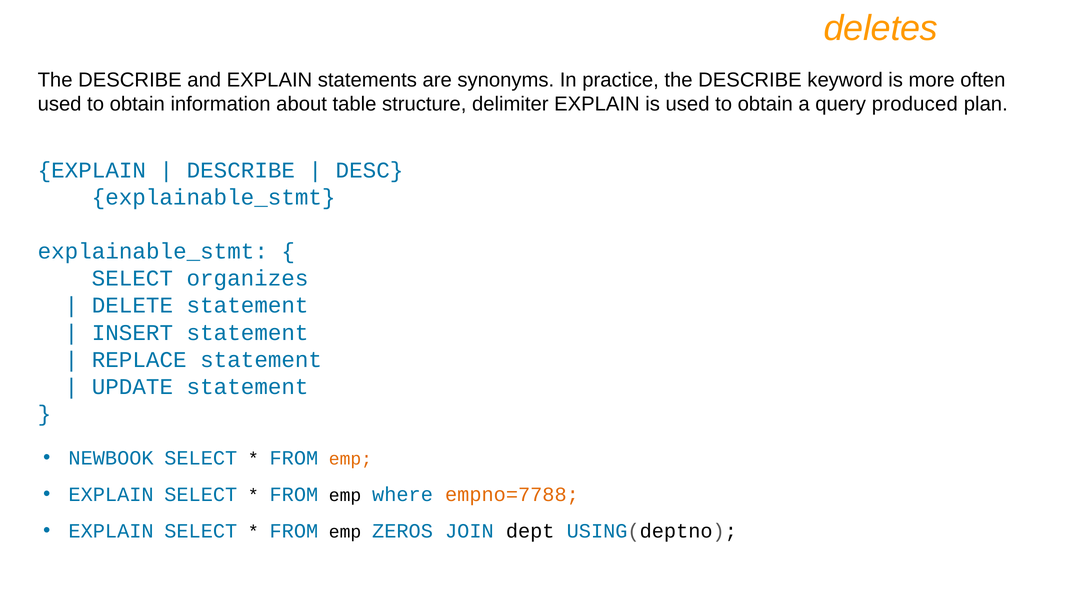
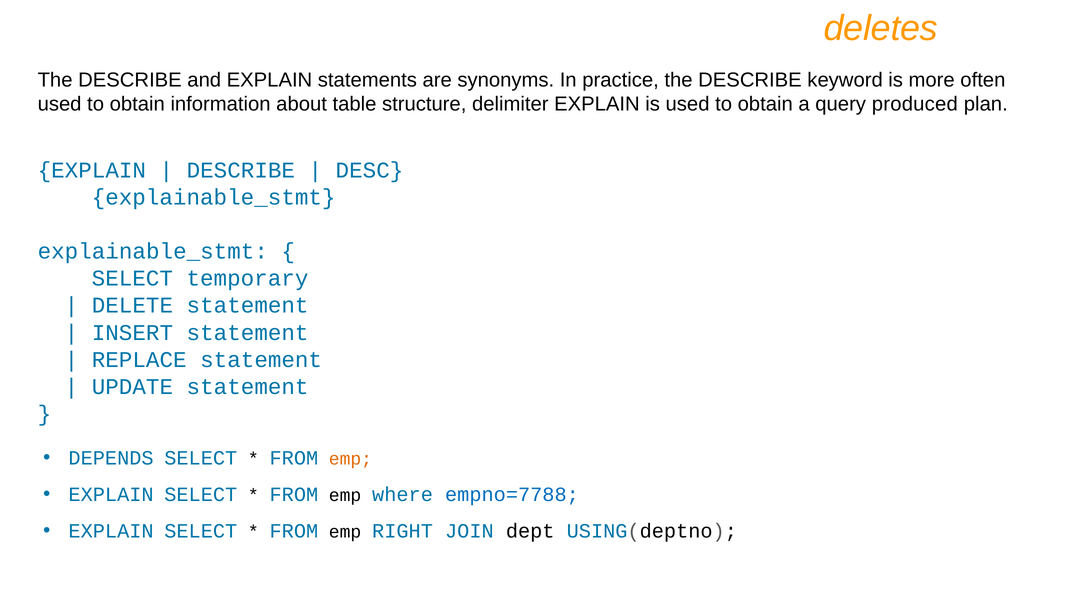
organizes: organizes -> temporary (247, 279)
NEWBOOK: NEWBOOK -> DEPENDS (111, 458)
empno=7788 colour: orange -> blue (512, 495)
ZEROS: ZEROS -> RIGHT (403, 531)
